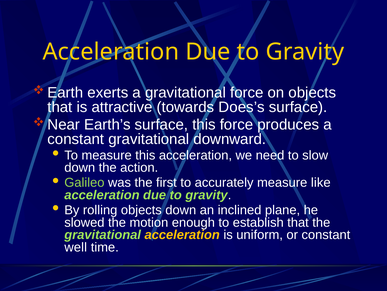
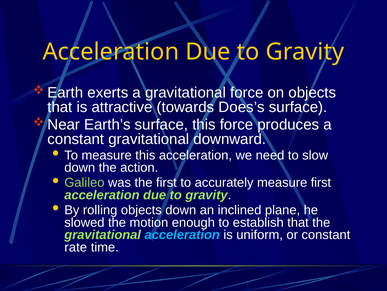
measure like: like -> first (321, 182)
acceleration colour: yellow -> light blue (182, 234)
well: well -> rate (76, 247)
